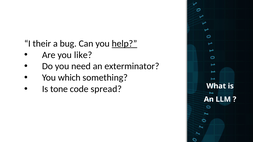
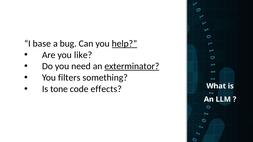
their: their -> base (42, 44)
exterminator underline: none -> present (132, 66)
which: which -> filters (69, 78)
spread: spread -> effects (106, 89)
